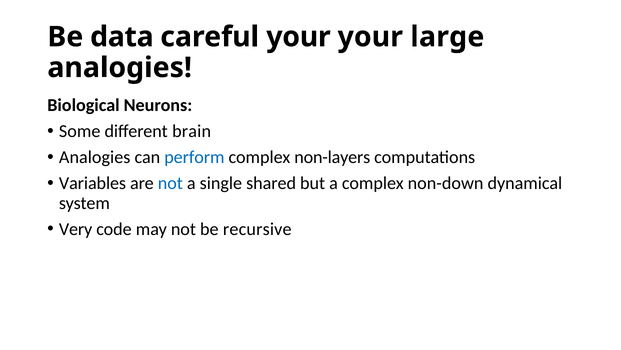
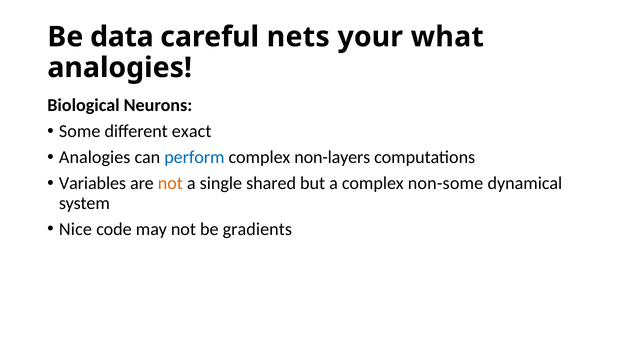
careful your: your -> nets (298, 37)
large: large -> what (447, 37)
brain: brain -> exact (192, 131)
not colour: blue -> orange (170, 183)
non-down: non-down -> non-some (446, 183)
Very: Very -> Nice (75, 229)
recursive: recursive -> gradients (257, 229)
